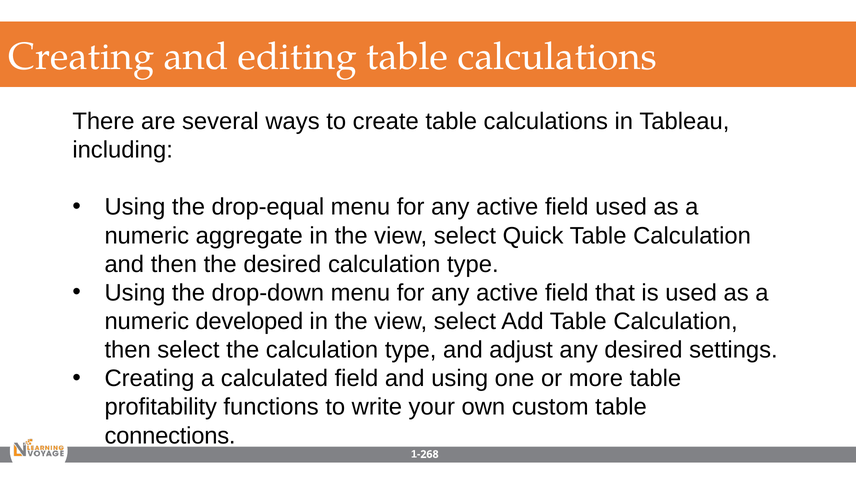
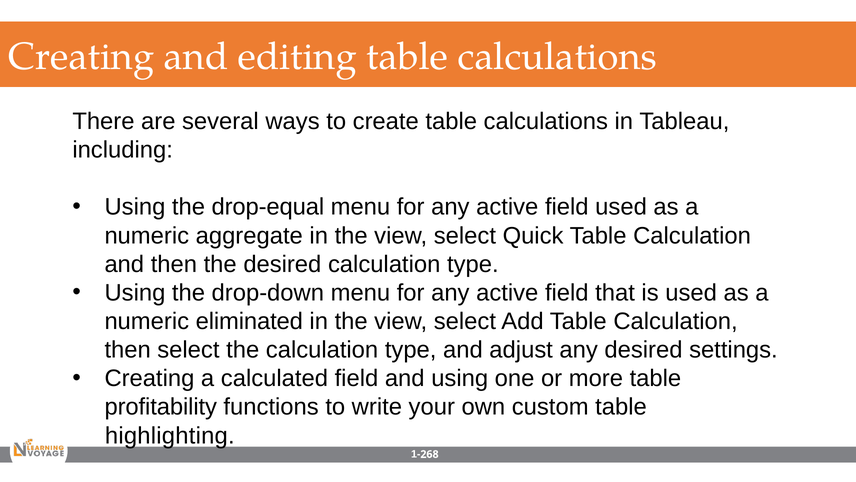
developed: developed -> eliminated (249, 321)
connections: connections -> highlighting (170, 435)
